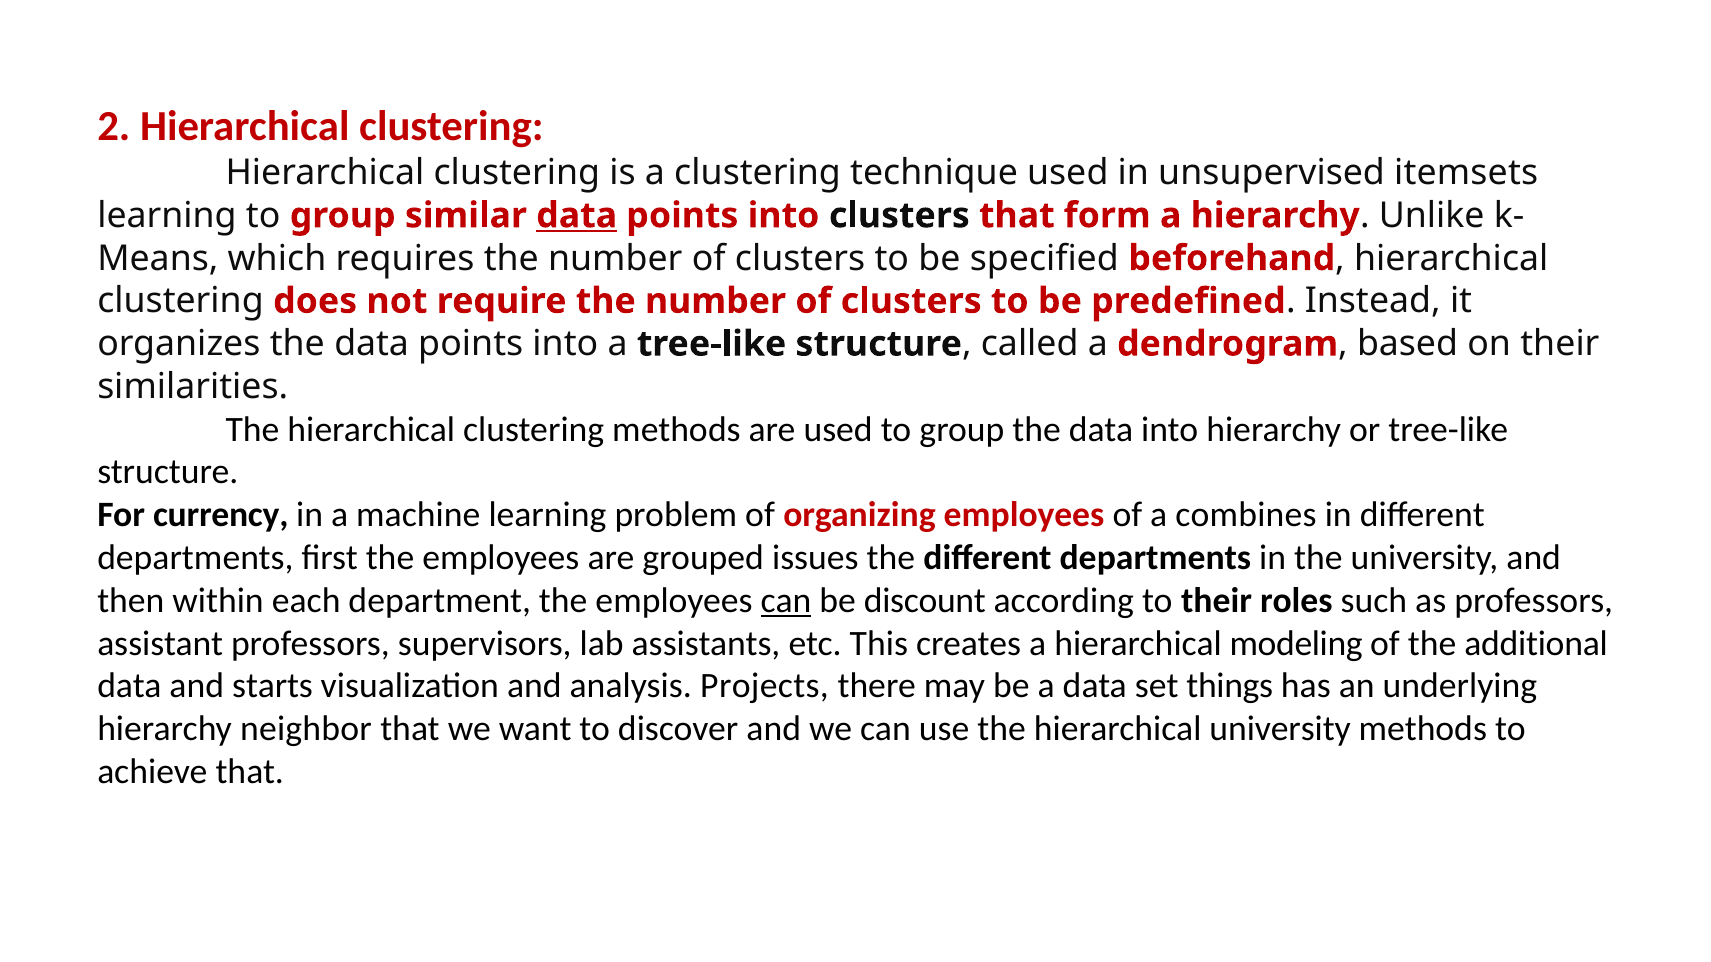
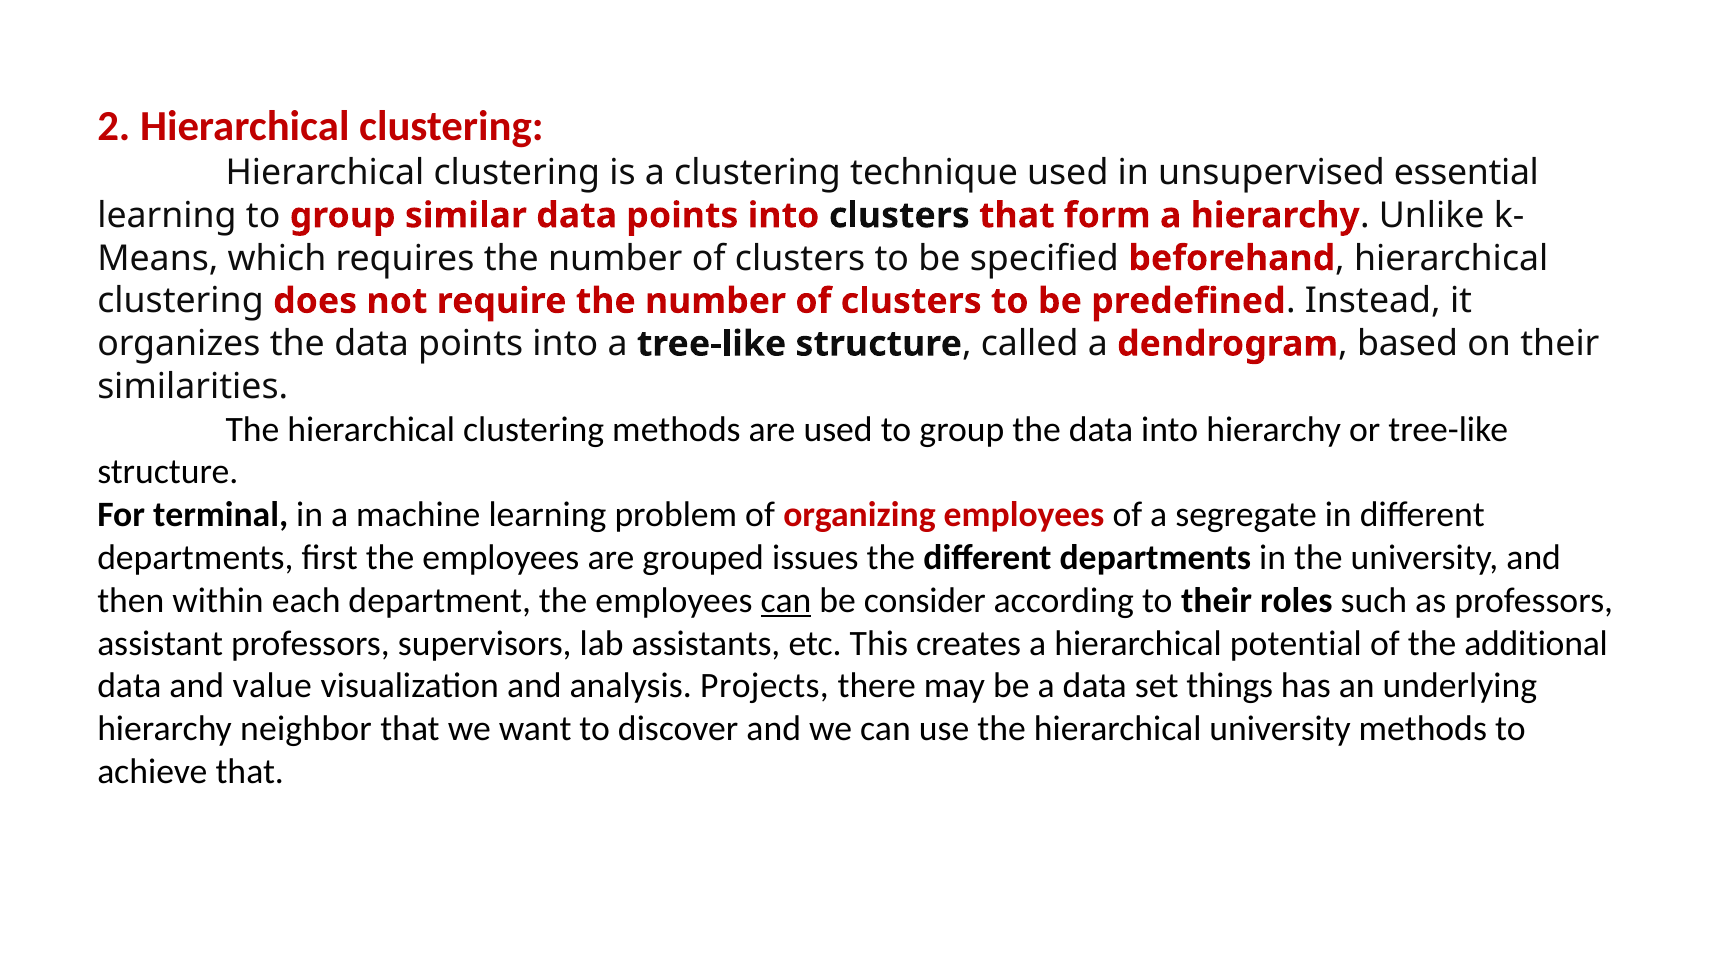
itemsets: itemsets -> essential (1466, 173)
data underline: present -> none (577, 216)
currency: currency -> terminal (221, 515)
combines: combines -> segregate (1246, 515)
discount: discount -> consider (925, 601)
modeling: modeling -> potential (1296, 644)
starts: starts -> value (272, 686)
